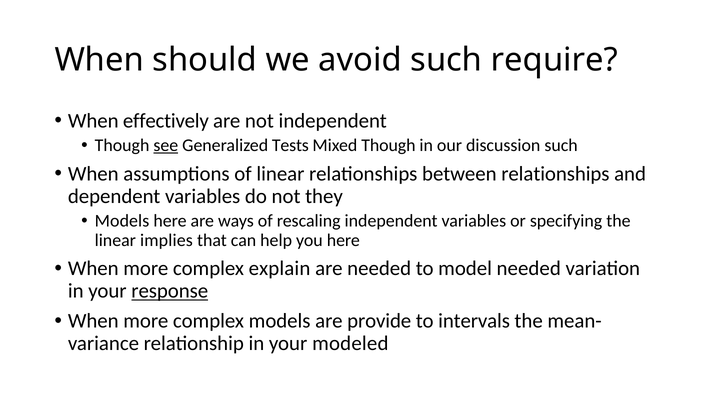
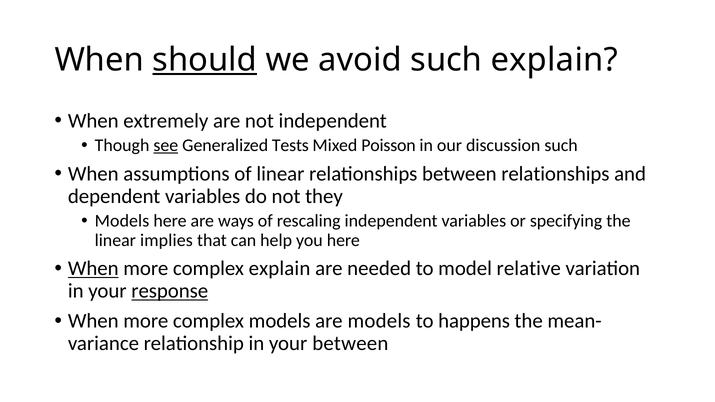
should underline: none -> present (205, 60)
such require: require -> explain (554, 60)
effectively: effectively -> extremely (166, 121)
Mixed Though: Though -> Poisson (388, 146)
When underline: none -> present (93, 269)
model needed: needed -> relative (529, 269)
are provide: provide -> models (379, 321)
intervals: intervals -> happens (474, 321)
your modeled: modeled -> between (350, 344)
